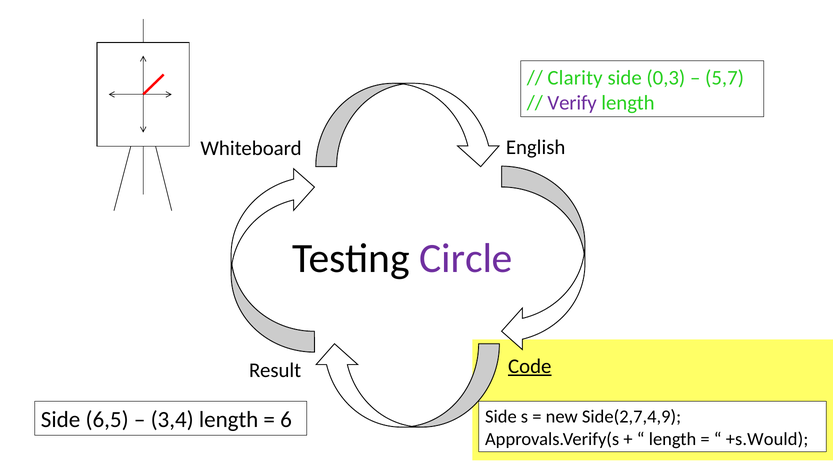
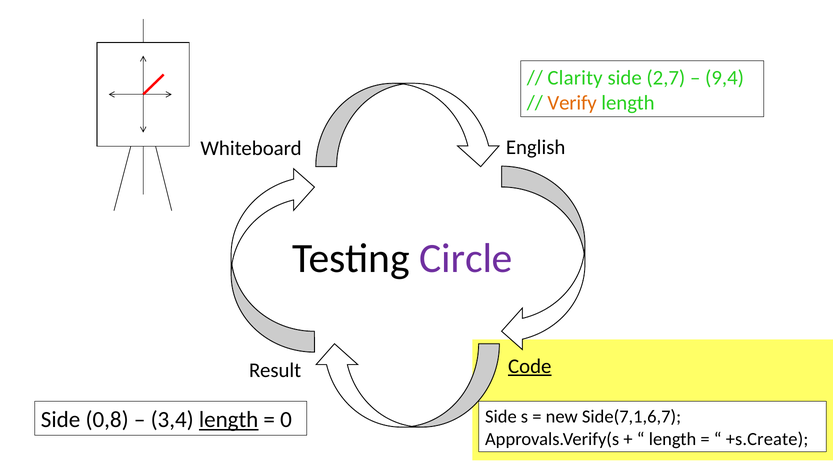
0,3: 0,3 -> 2,7 (666, 78)
5,7: 5,7 -> 9,4 (725, 78)
Verify colour: purple -> orange (572, 103)
Side(2,7,4,9: Side(2,7,4,9 -> Side(7,1,6,7 (632, 416)
6,5: 6,5 -> 0,8 (107, 419)
length underline: none -> present (229, 419)
6: 6 -> 0 (286, 419)
+s.Would: +s.Would -> +s.Create (767, 439)
